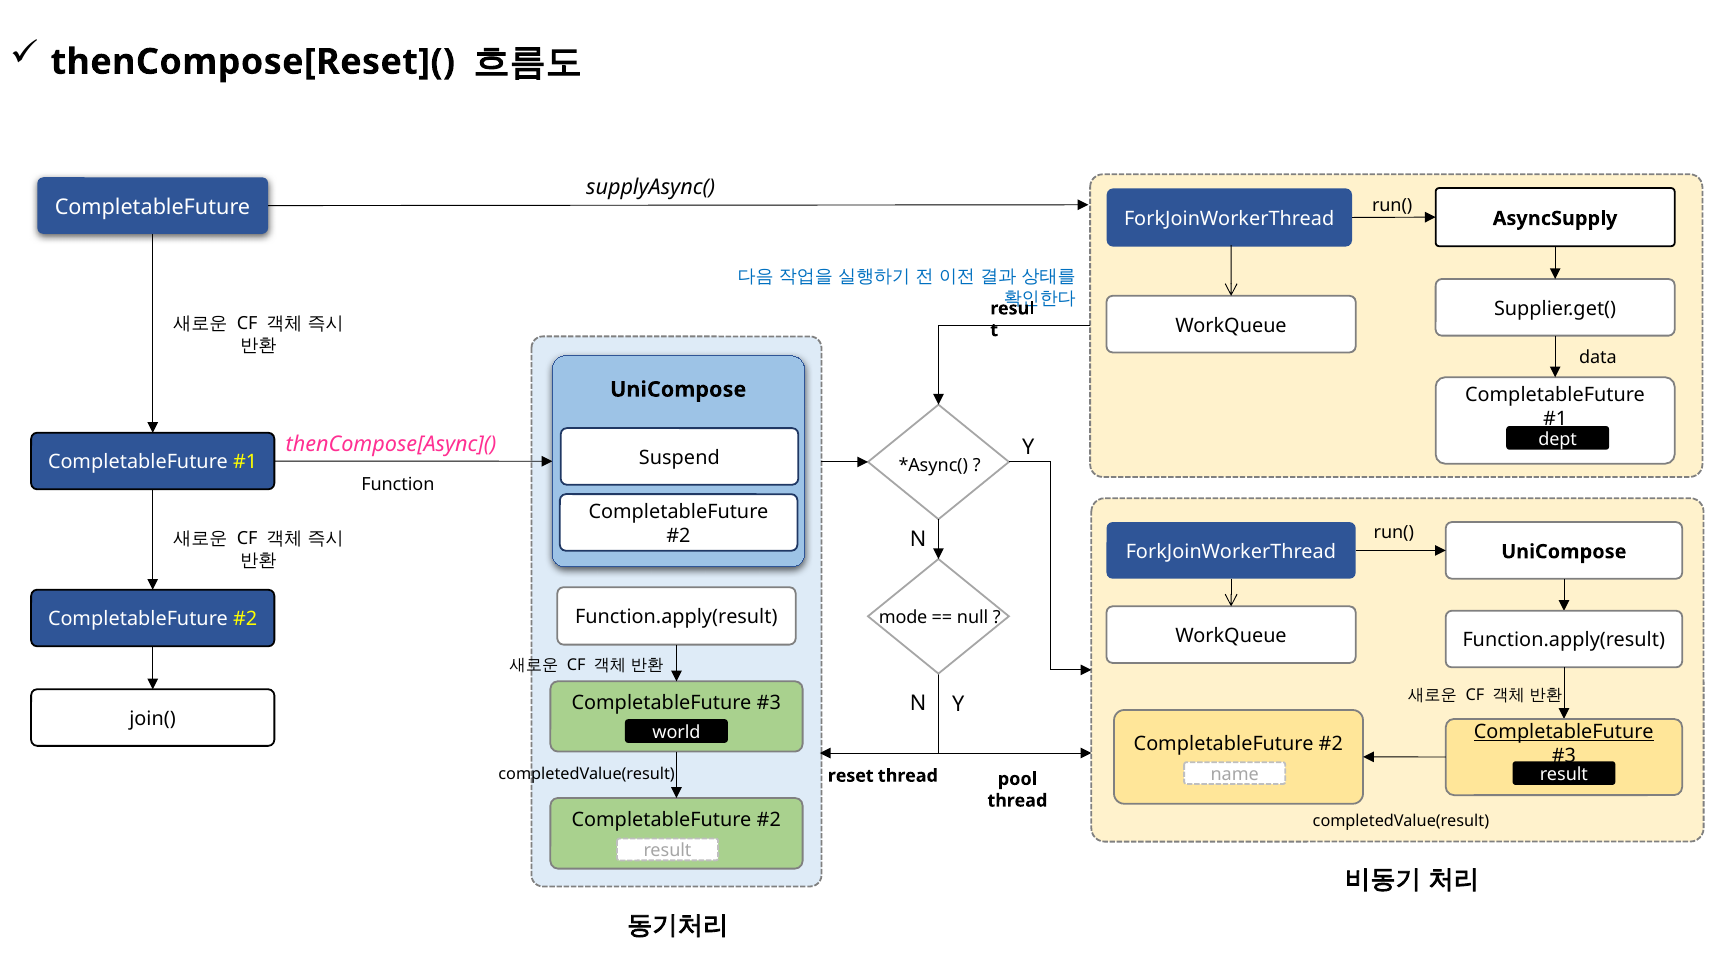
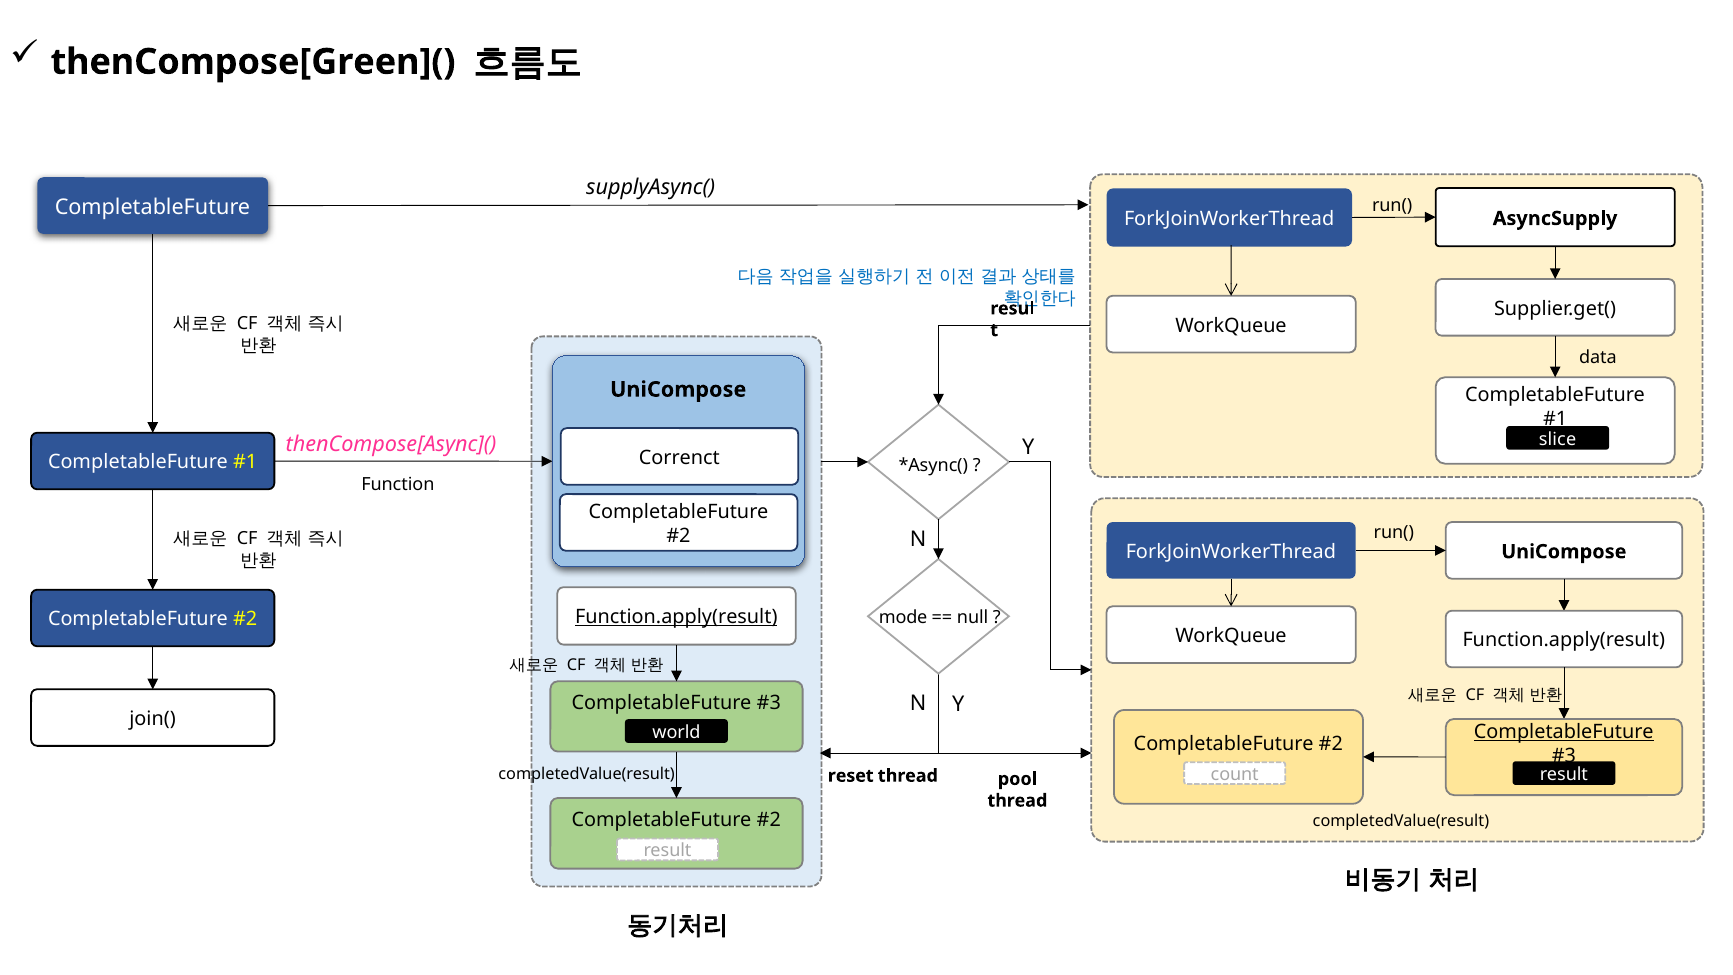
thenCompose[Reset](: thenCompose[Reset]( -> thenCompose[Green]( (253, 62)
dept: dept -> slice (1558, 439)
Suspend: Suspend -> Correnct (679, 458)
Function.apply(result underline: none -> present (676, 617)
name: name -> count (1235, 774)
